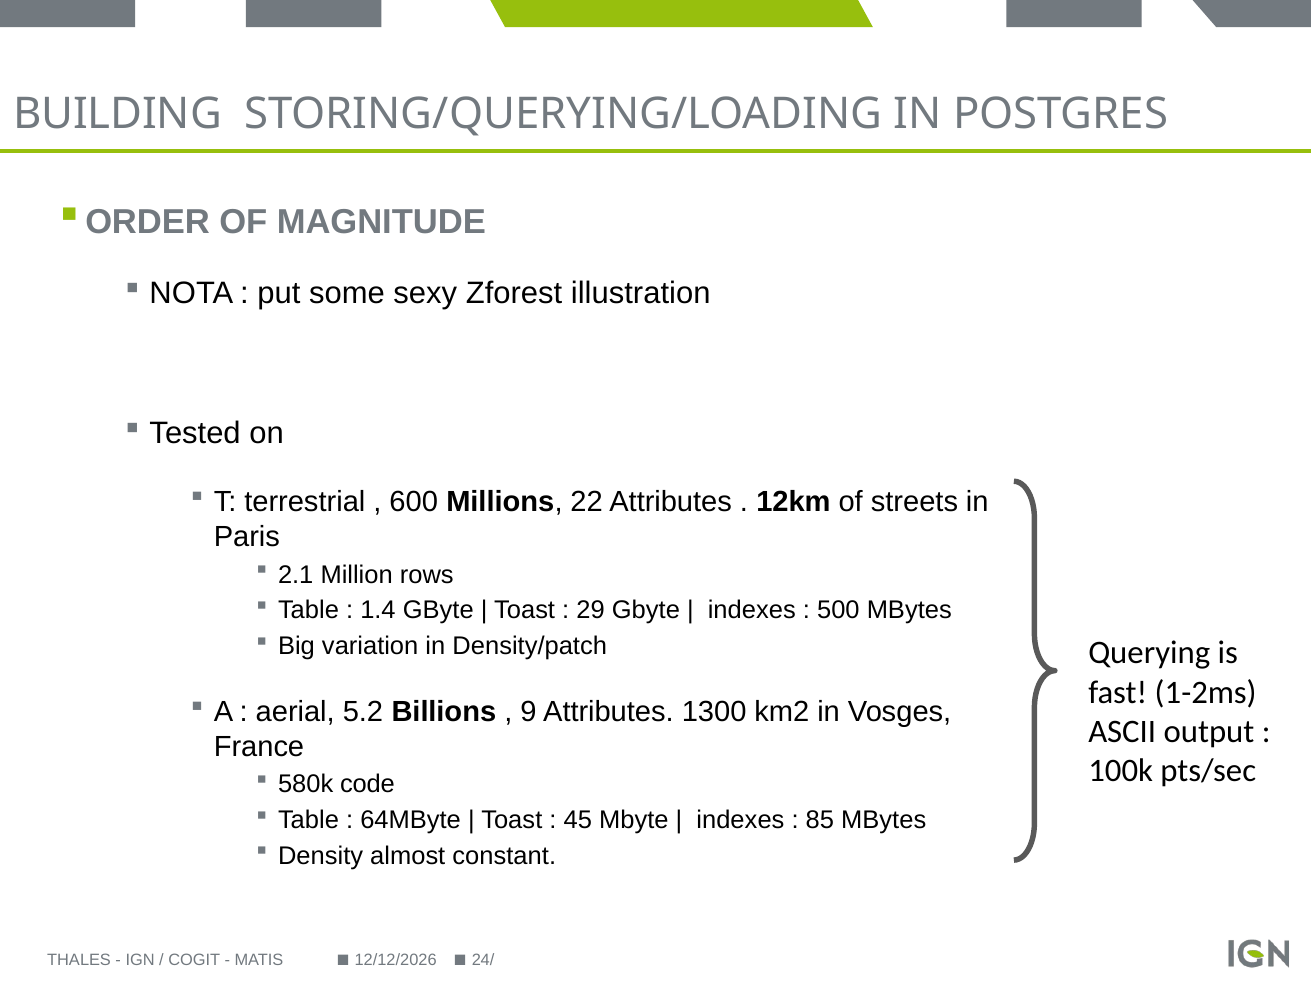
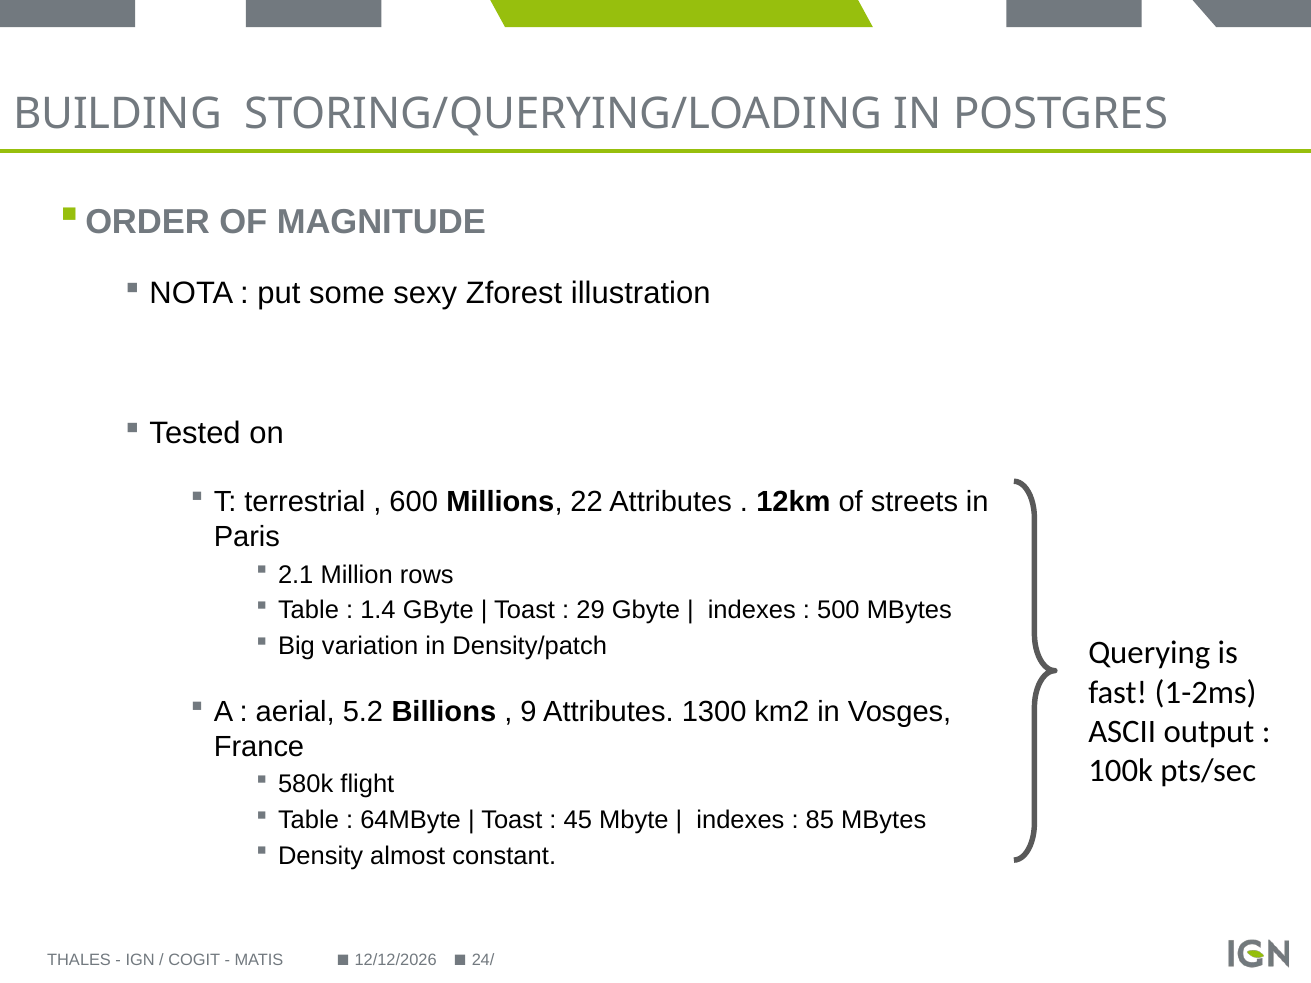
code: code -> flight (367, 785)
